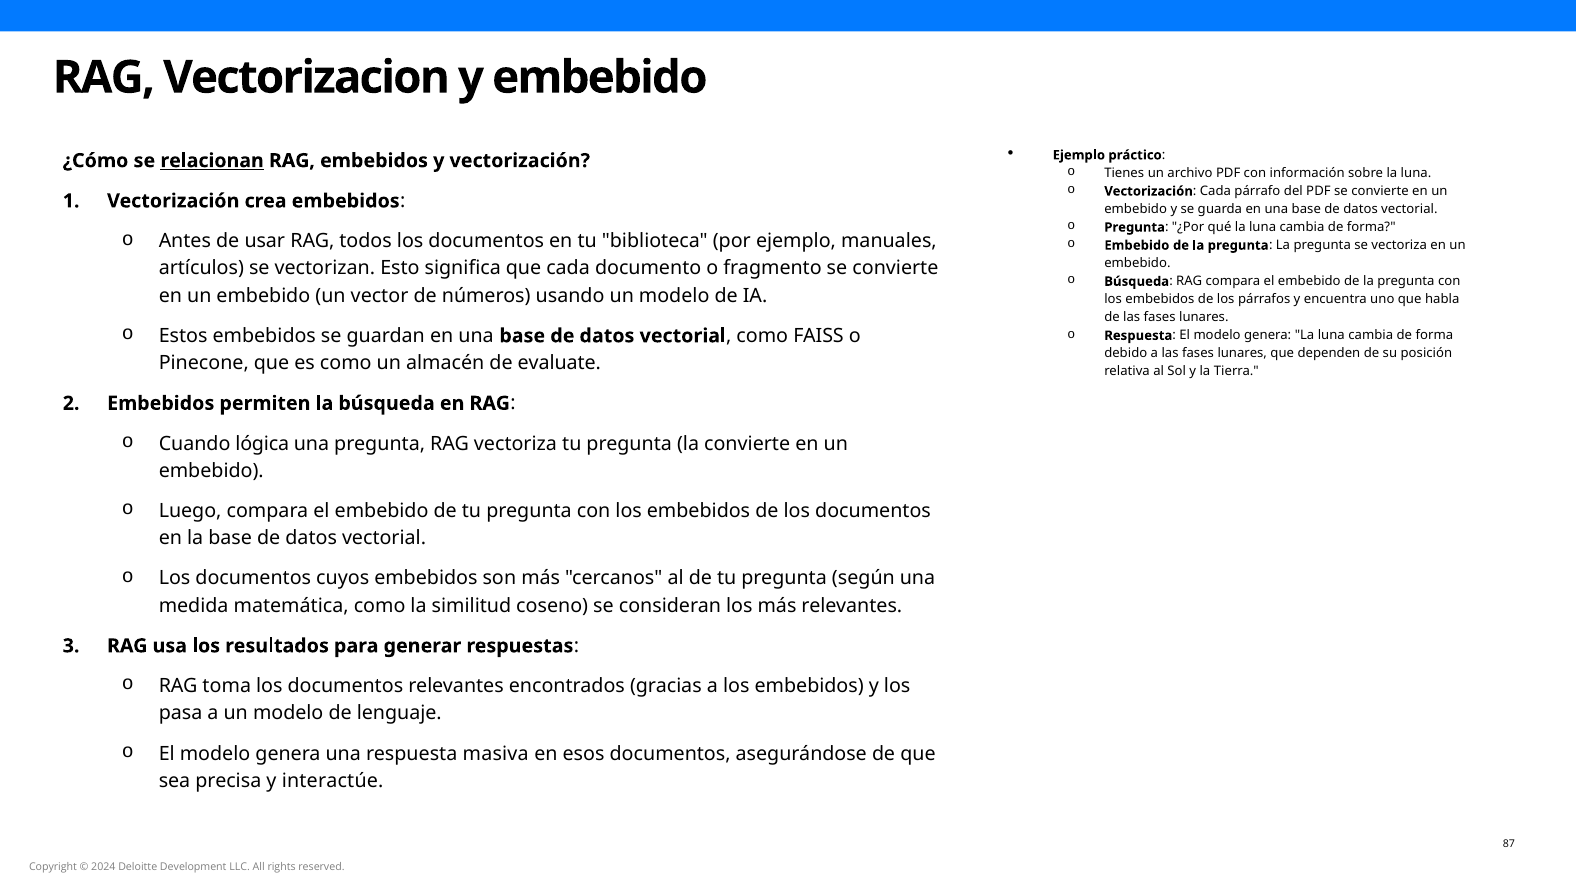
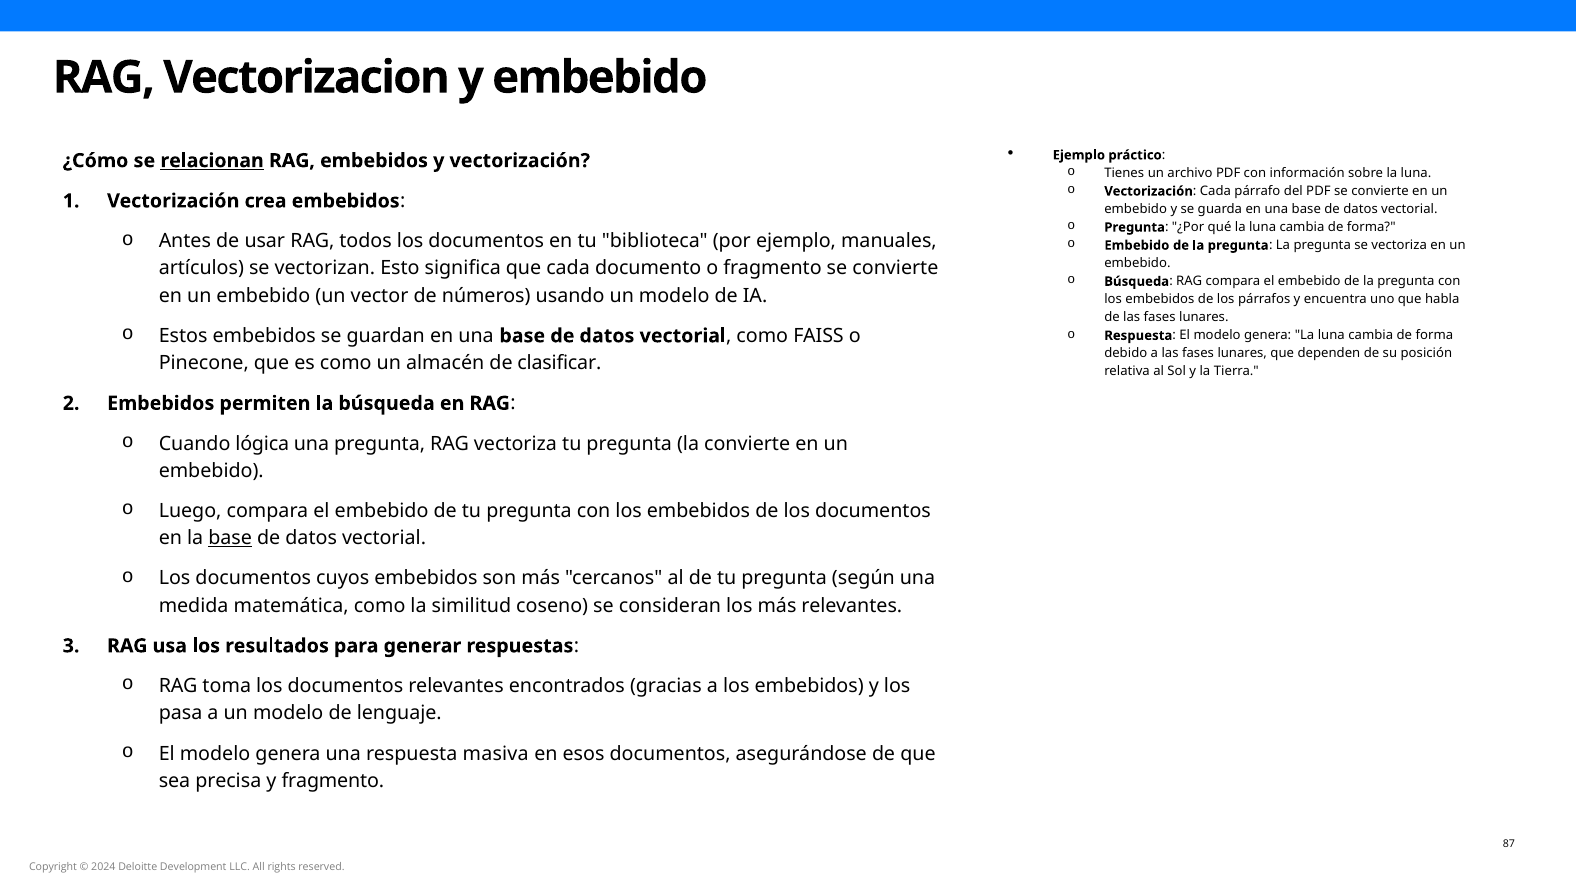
evaluate: evaluate -> clasificar (559, 363)
base underline: none -> present (230, 538)
y interactúe: interactúe -> fragmento (333, 781)
